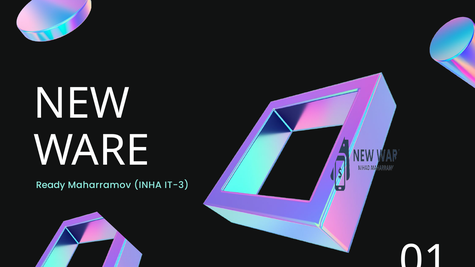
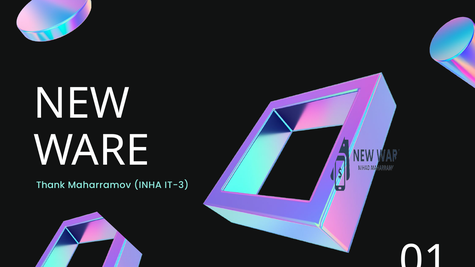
Ready: Ready -> Thank (51, 185)
